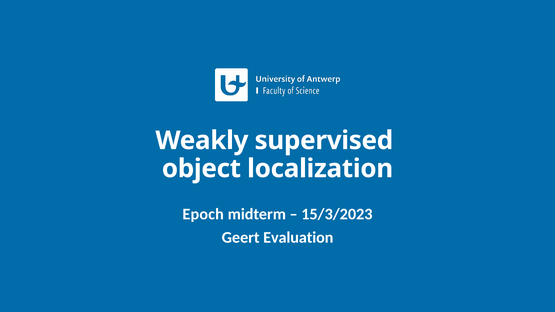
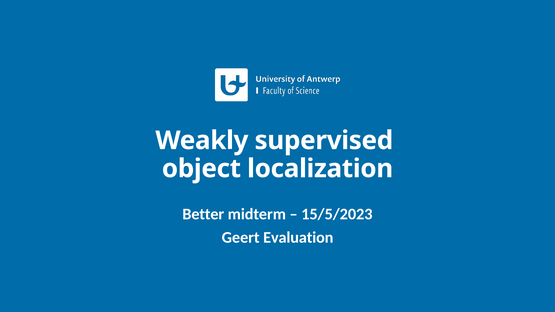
Epoch: Epoch -> Better (203, 214)
15/3/2023: 15/3/2023 -> 15/5/2023 (337, 214)
